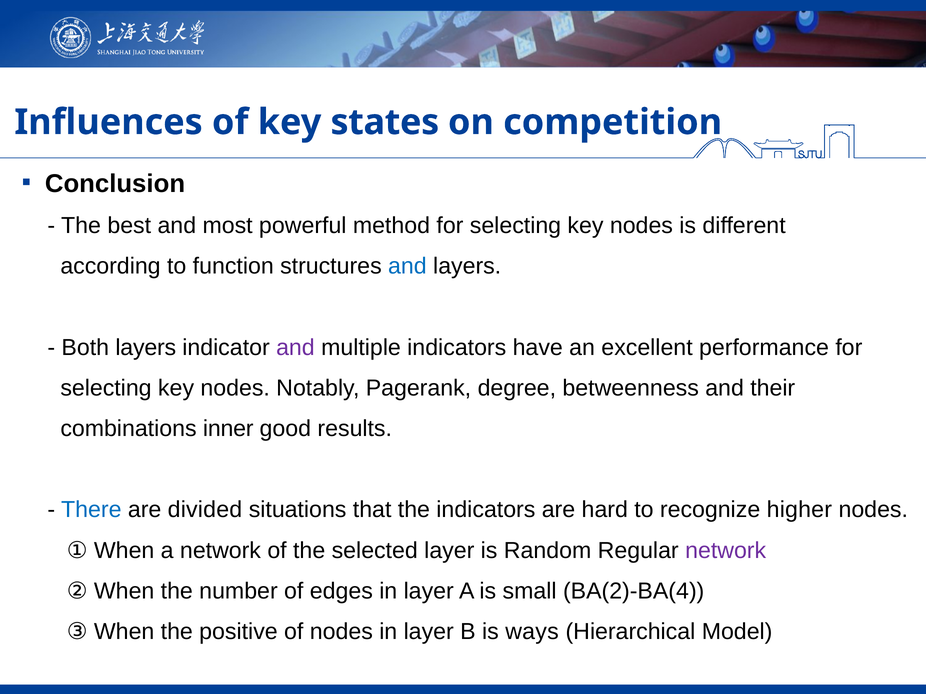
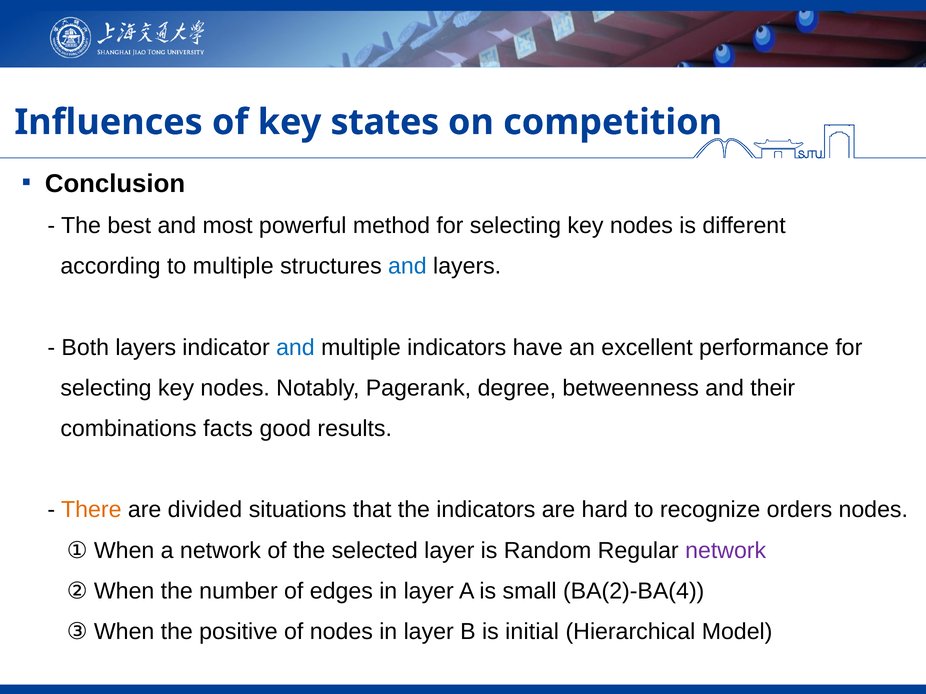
to function: function -> multiple (233, 266)
and colour: purple -> blue (295, 348)
inner: inner -> facts (228, 429)
There colour: blue -> orange (91, 510)
higher: higher -> orders (799, 510)
ways: ways -> initial (532, 632)
